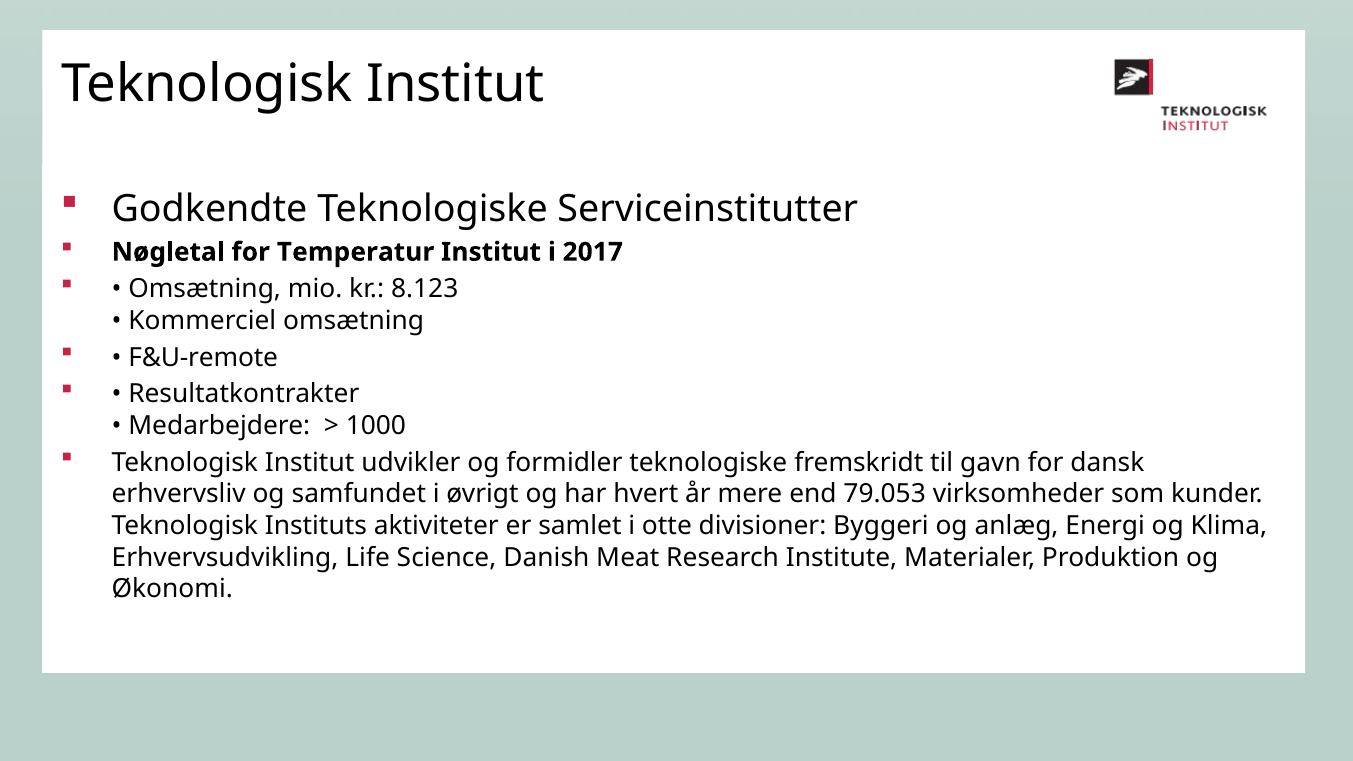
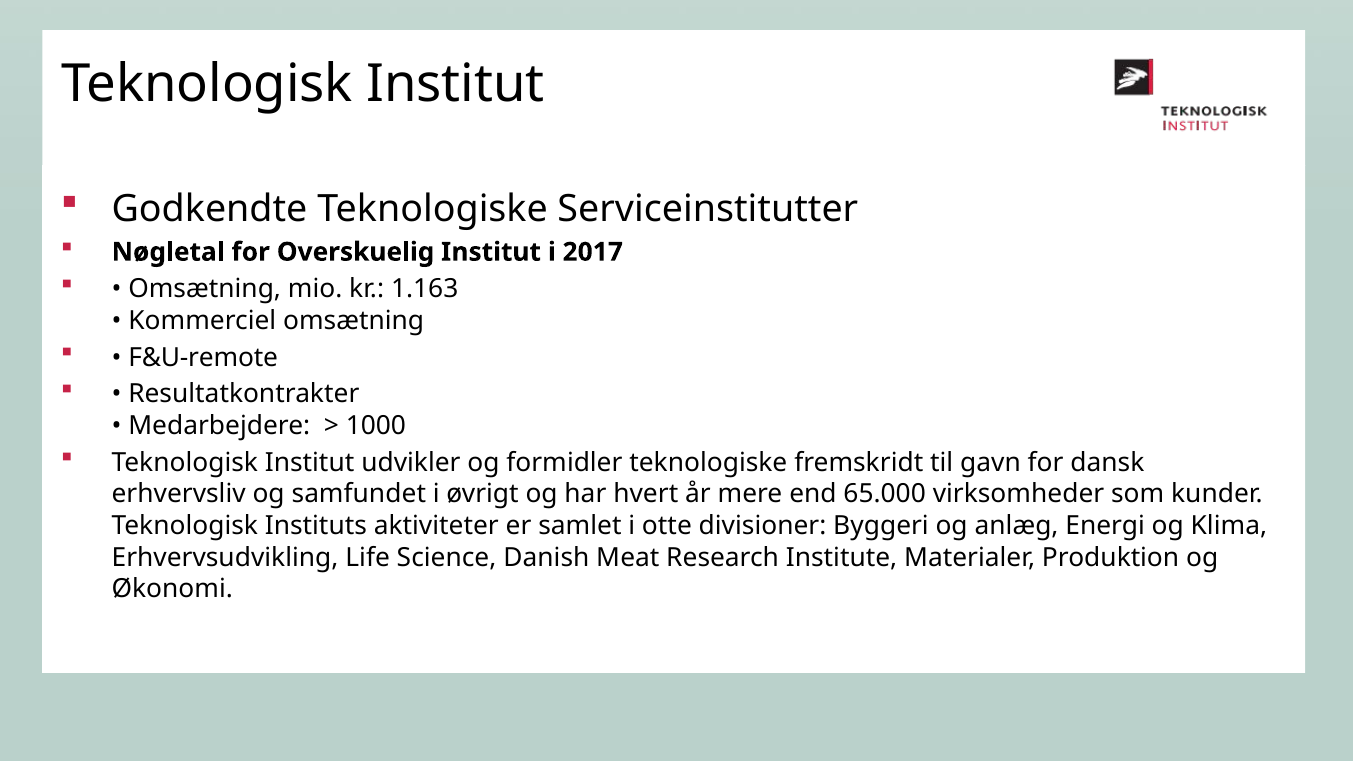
Temperatur: Temperatur -> Overskuelig (356, 252)
8.123: 8.123 -> 1.163 (425, 289)
79.053: 79.053 -> 65.000 (885, 494)
